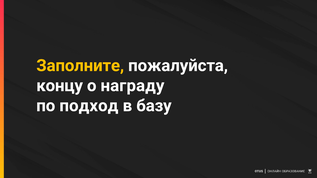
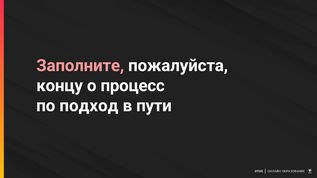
Заполните colour: yellow -> pink (80, 66)
награду: награду -> процесс (133, 86)
базу: базу -> пути (154, 106)
